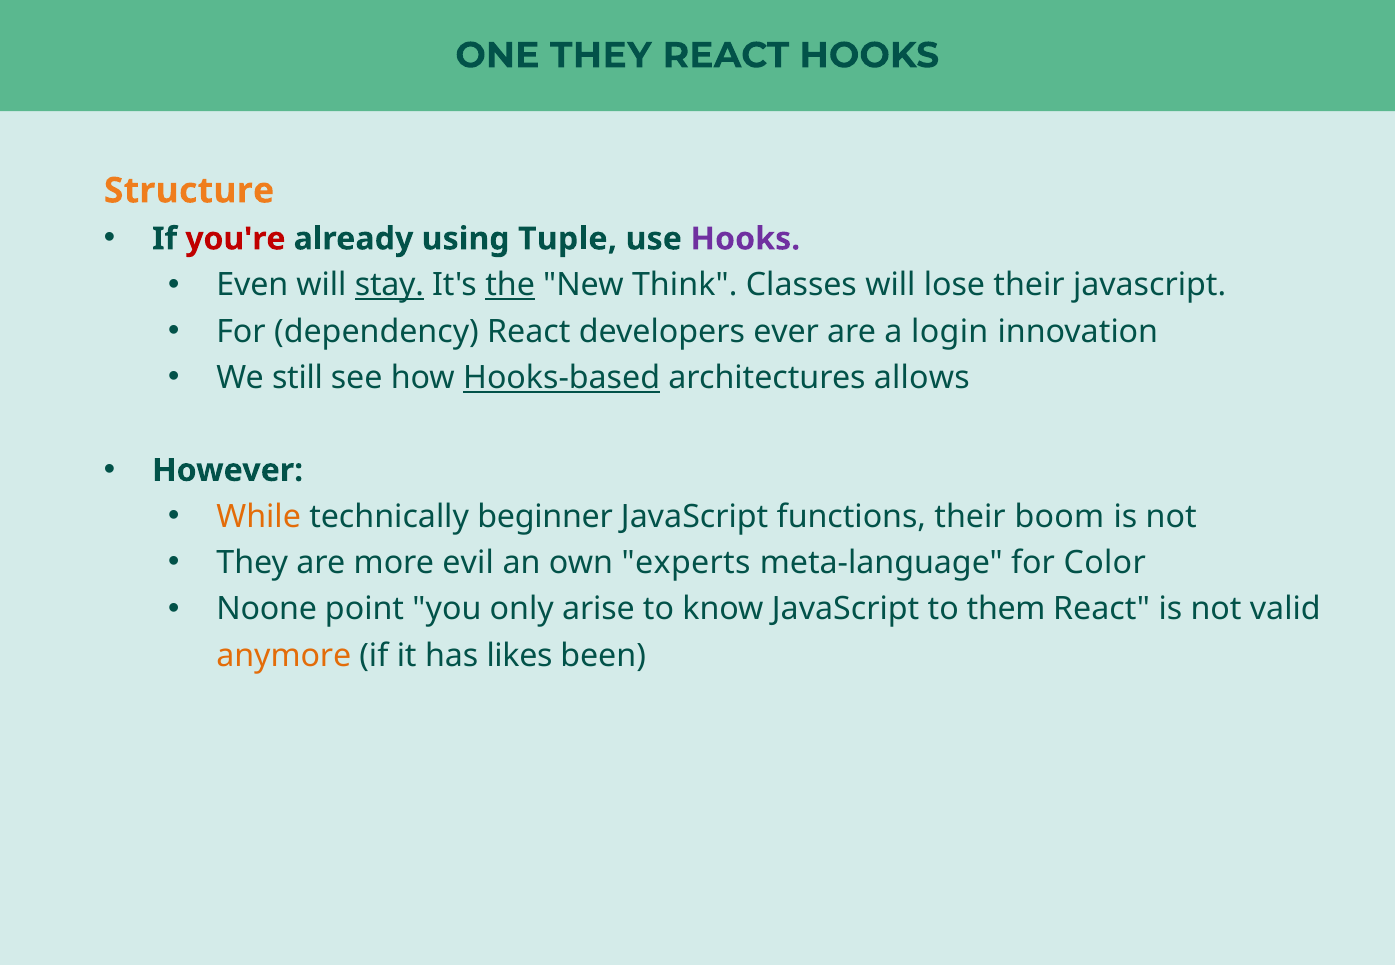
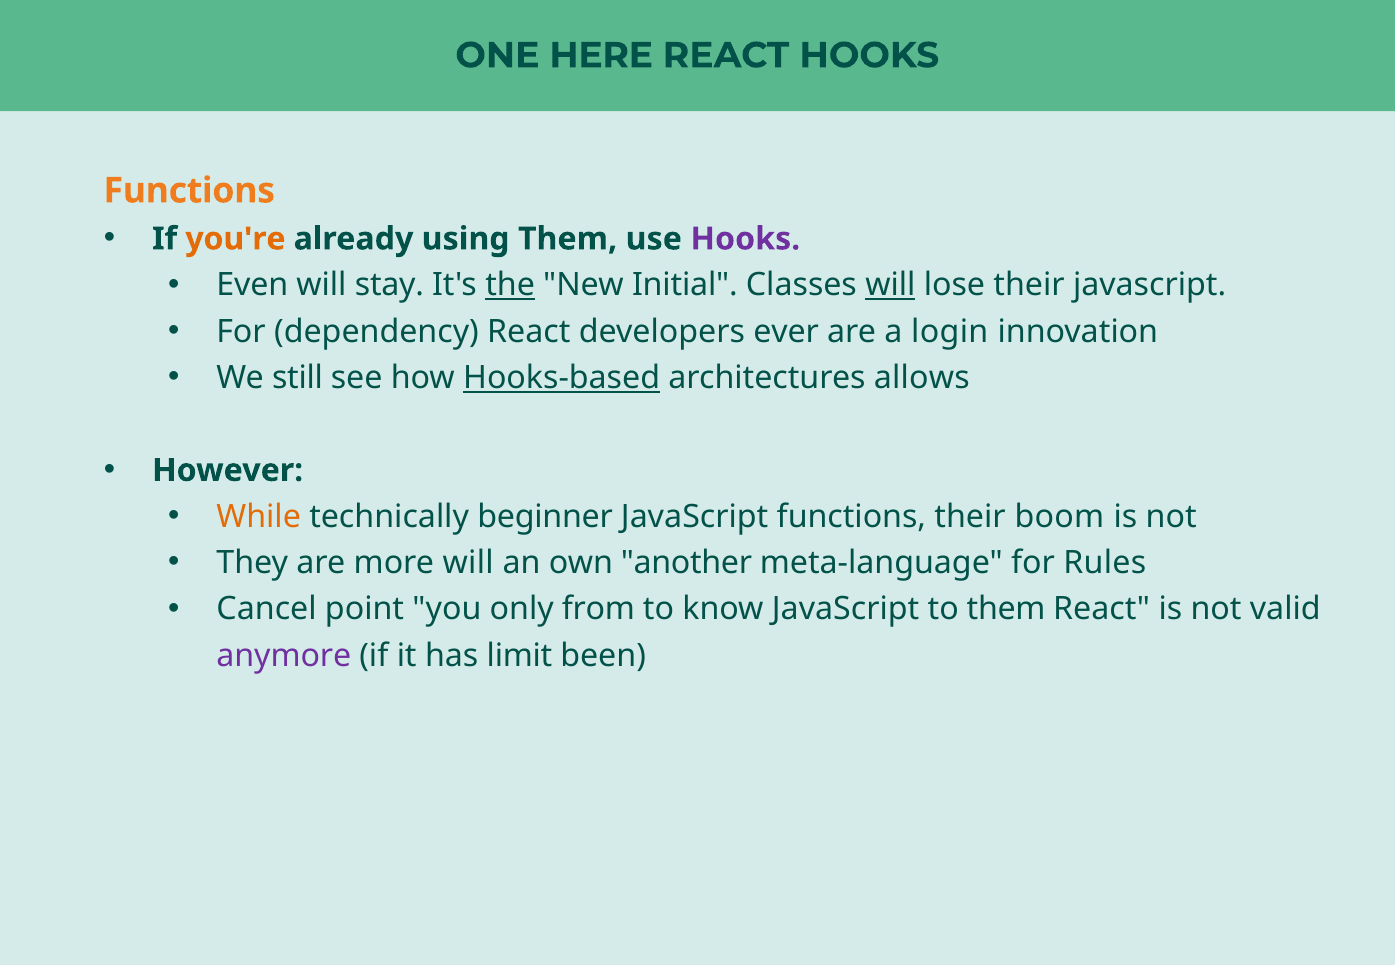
ONE THEY: THEY -> HERE (601, 55)
Structure: Structure -> Functions (189, 191)
you're colour: red -> orange (235, 239)
using Tuple: Tuple -> Them (568, 239)
stay underline: present -> none (389, 285)
Think: Think -> Initial (685, 285)
will underline: none -> present (890, 285)
more evil: evil -> will (468, 563)
experts: experts -> another (686, 563)
Color: Color -> Rules (1105, 563)
Noone: Noone -> Cancel (267, 610)
arise: arise -> from (598, 610)
anymore colour: orange -> purple (284, 656)
likes: likes -> limit (520, 656)
